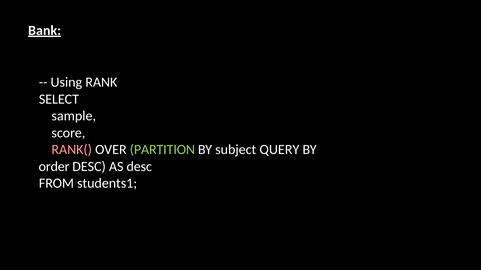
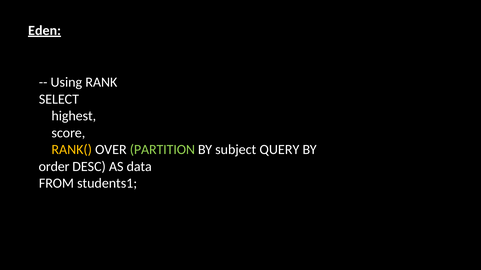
Bank: Bank -> Eden (45, 30)
sample: sample -> highest (74, 116)
RANK( colour: pink -> yellow (72, 150)
AS desc: desc -> data (139, 167)
